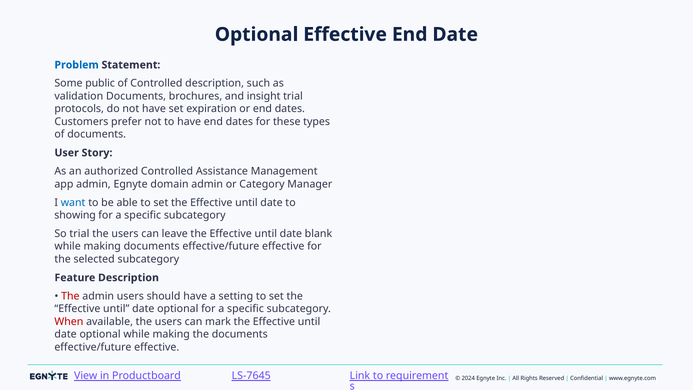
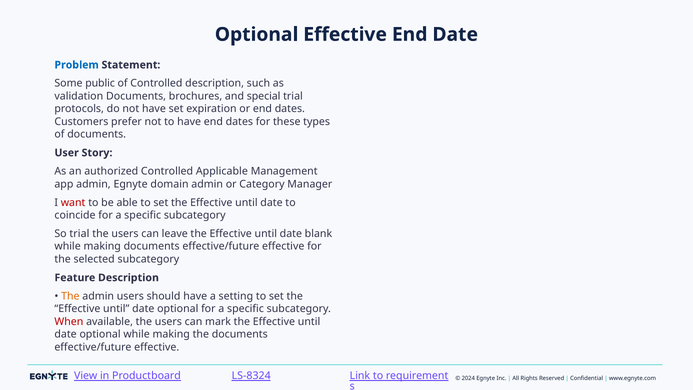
insight: insight -> special (264, 96)
Assistance: Assistance -> Applicable (222, 171)
want colour: blue -> red (73, 202)
showing: showing -> coincide (75, 215)
The colour: red -> orange (70, 296)
LS-7645: LS-7645 -> LS-8324 (251, 376)
